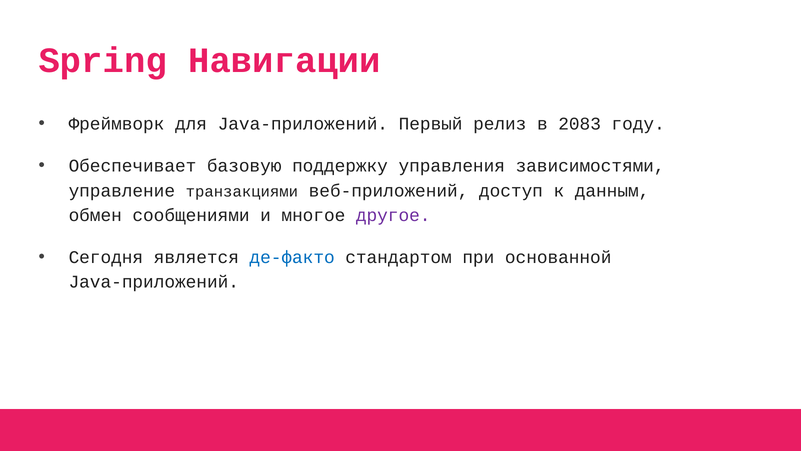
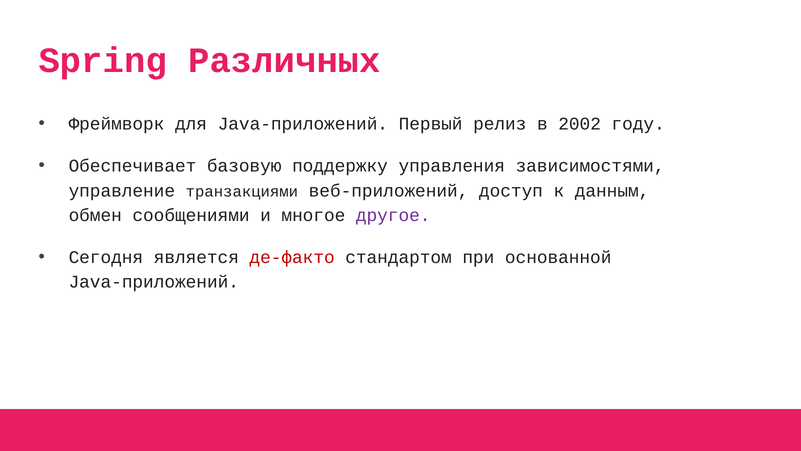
Навигации: Навигации -> Различных (284, 60)
2083: 2083 -> 2002 (580, 124)
де-факто colour: blue -> red (292, 257)
